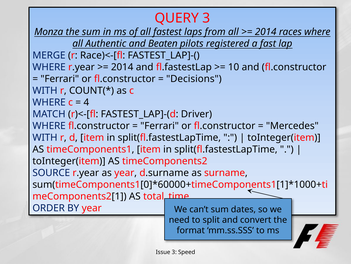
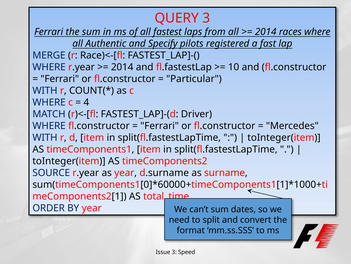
Monza: Monza -> Ferrari (49, 32)
Beaten: Beaten -> Specify (163, 44)
Decisions: Decisions -> Particular (194, 79)
